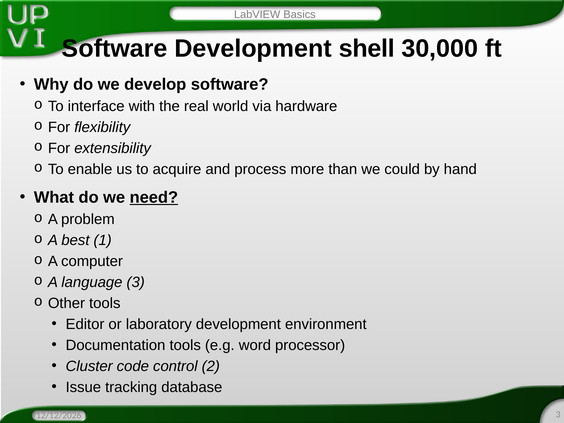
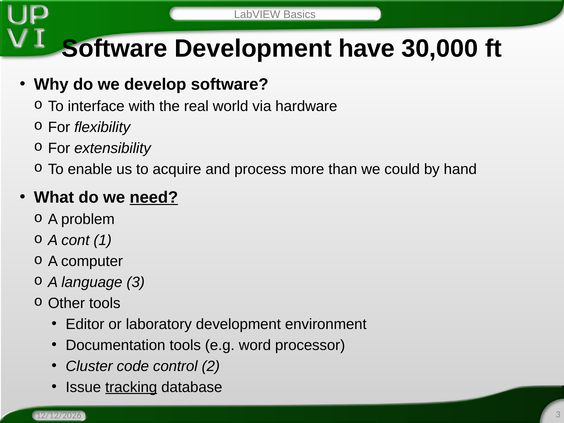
shell: shell -> have (367, 49)
best: best -> cont (75, 240)
tracking underline: none -> present (131, 387)
